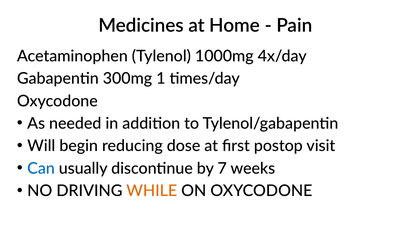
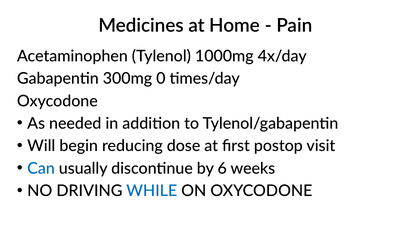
1: 1 -> 0 (161, 79)
7: 7 -> 6 (222, 168)
WHILE colour: orange -> blue (152, 191)
